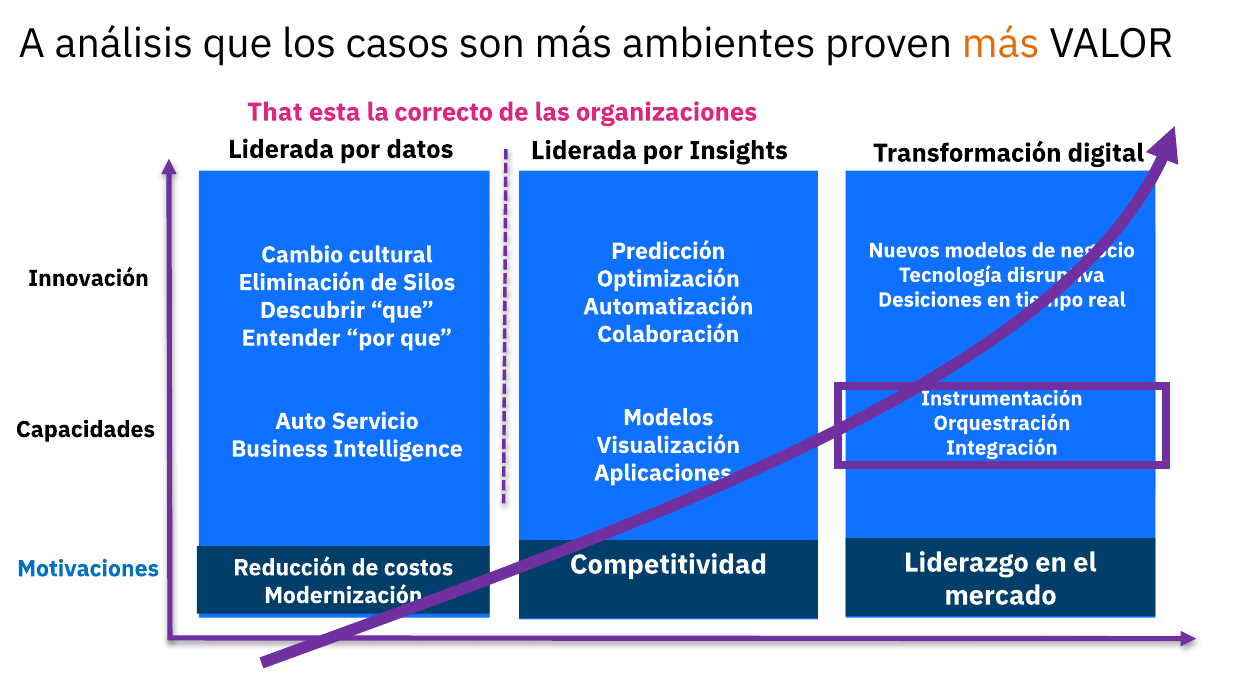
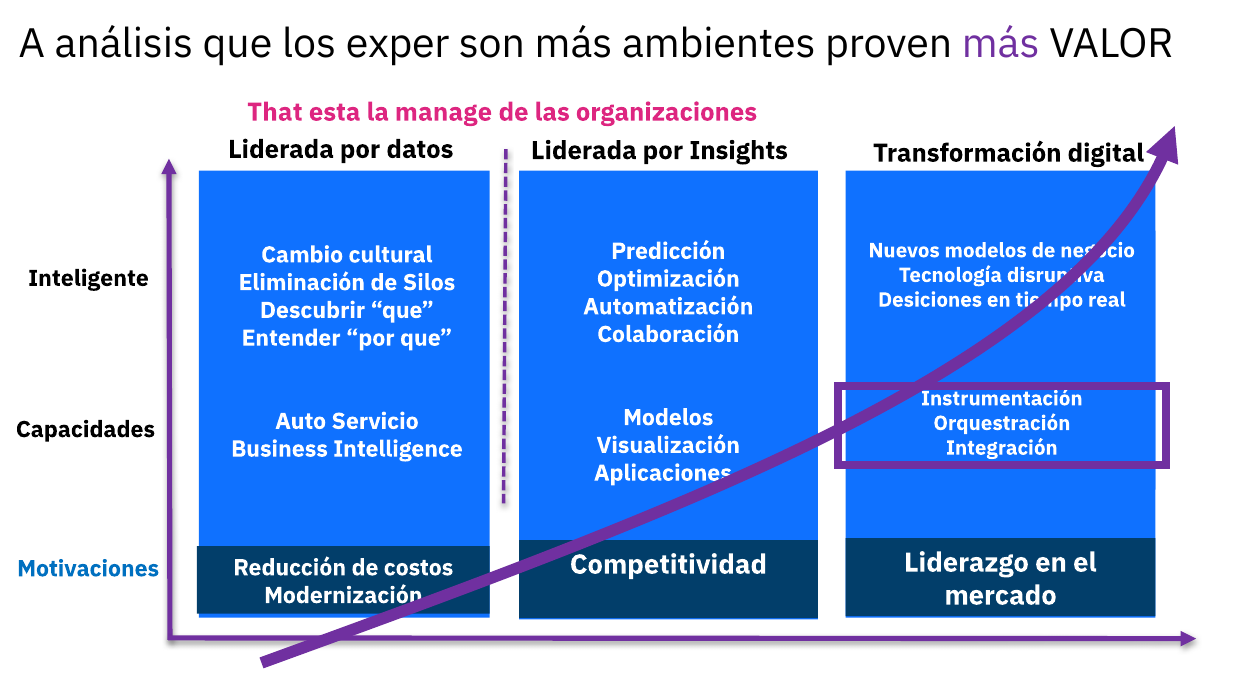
casos: casos -> exper (398, 44)
más colour: orange -> purple (1001, 44)
correcto: correcto -> manage (443, 112)
Innovación: Innovación -> Inteligente (88, 278)
